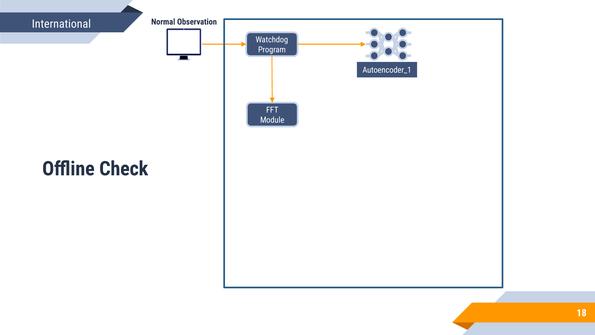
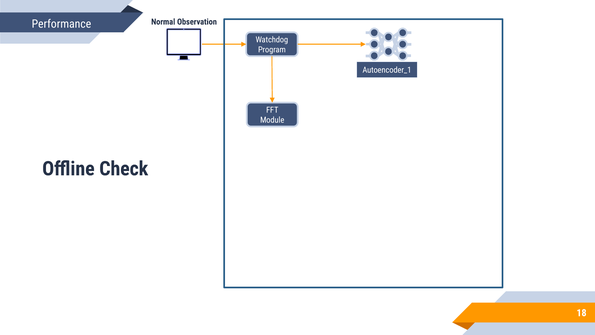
International: International -> Performance (61, 24)
